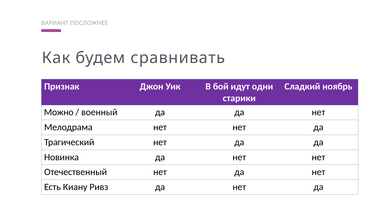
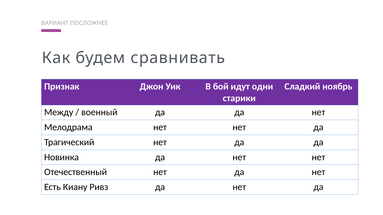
Можно: Можно -> Между (59, 113)
